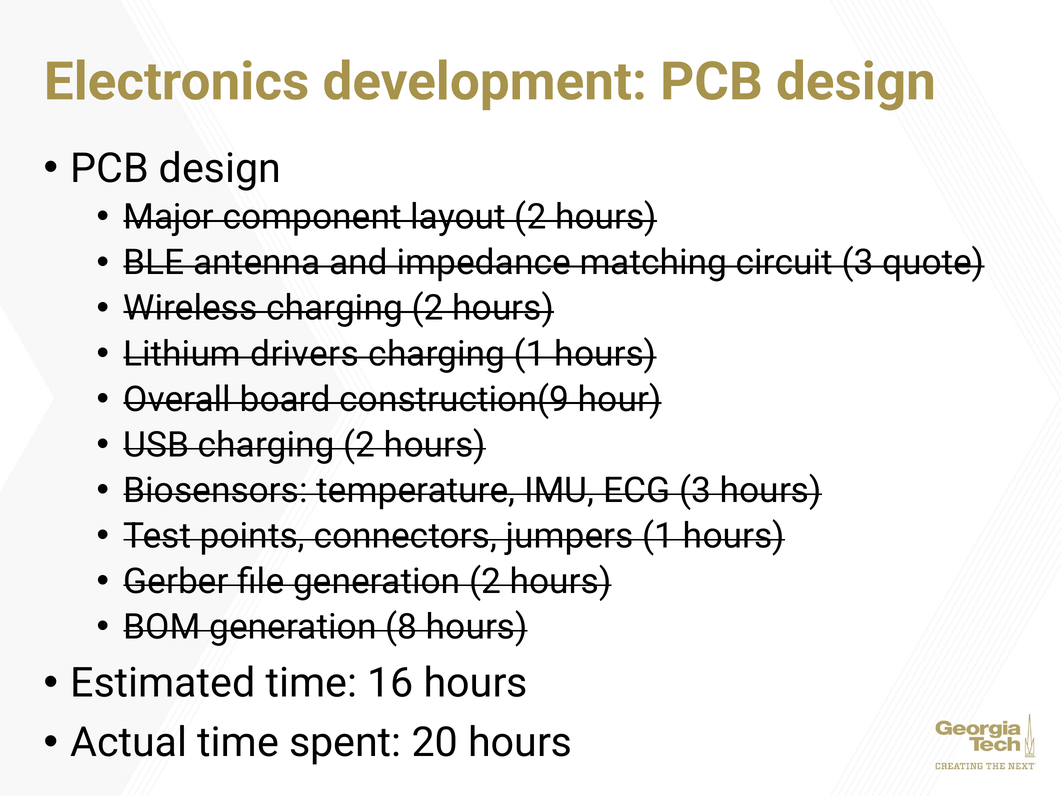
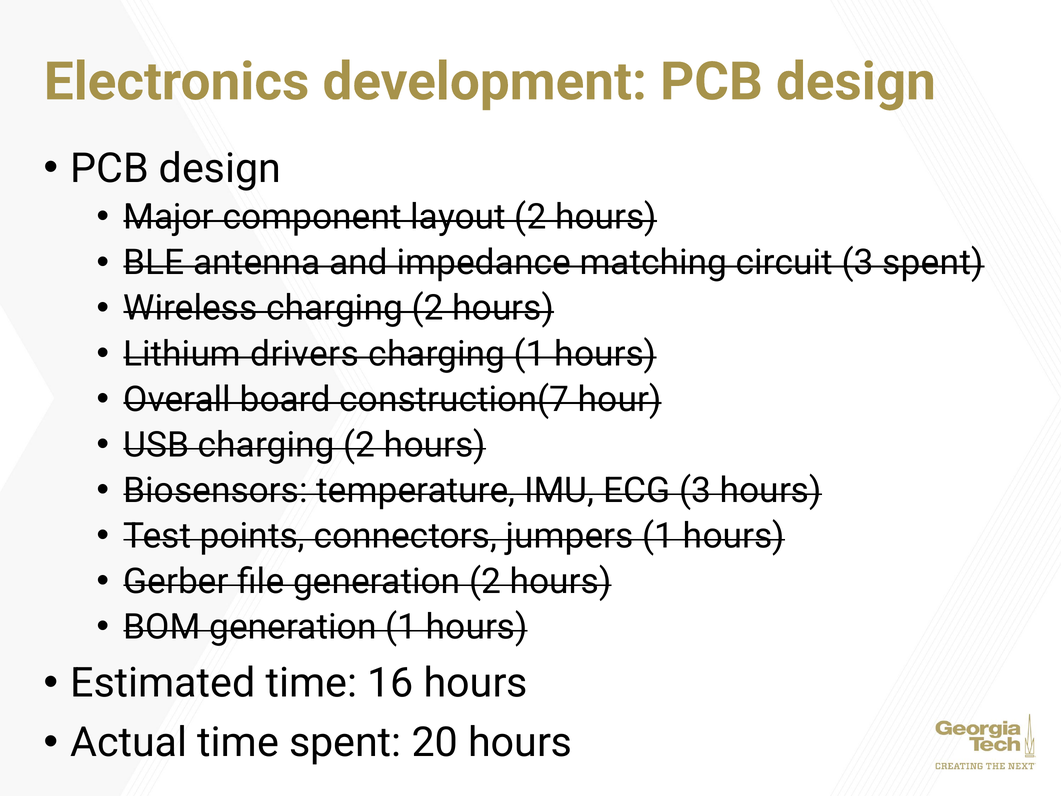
3 quote: quote -> spent (933, 263)
construction(9: construction(9 -> construction(7 (454, 399)
generation 8: 8 -> 1 (401, 627)
